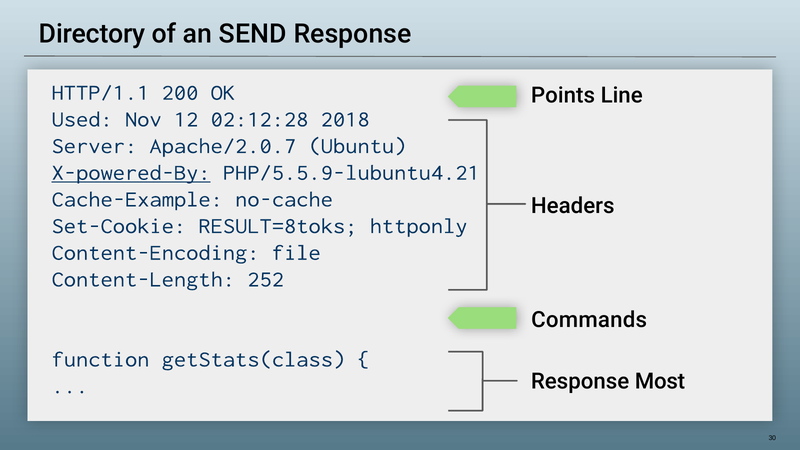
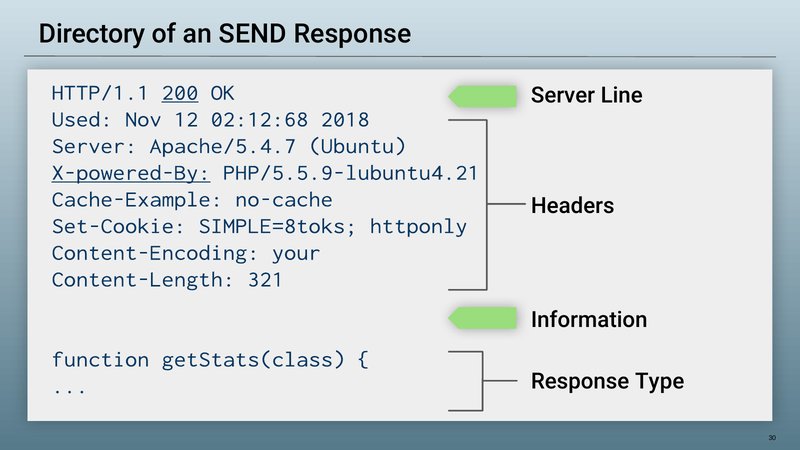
200 underline: none -> present (180, 92)
Points: Points -> Server (563, 95)
02:12:28: 02:12:28 -> 02:12:68 (260, 119)
Apache/2.0.7: Apache/2.0.7 -> Apache/5.4.7 (223, 146)
RESULT=8toks: RESULT=8toks -> SIMPLE=8toks (278, 226)
file: file -> your (296, 252)
252: 252 -> 321 (266, 279)
Commands: Commands -> Information (589, 320)
Most: Most -> Type (660, 382)
